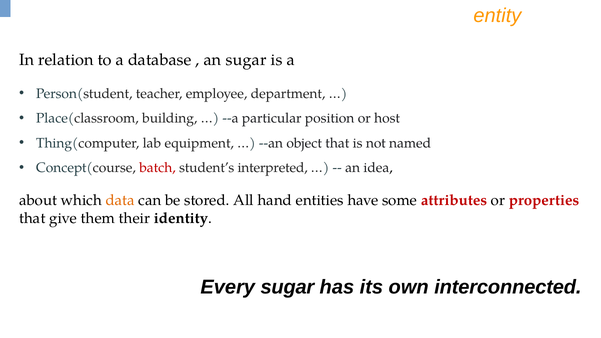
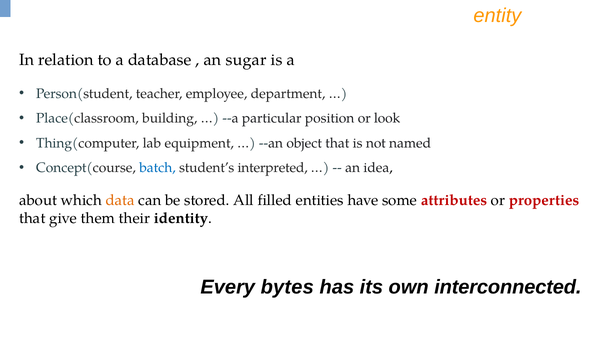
host: host -> look (387, 118)
batch colour: red -> blue (158, 168)
hand: hand -> filled (275, 200)
Every sugar: sugar -> bytes (287, 287)
